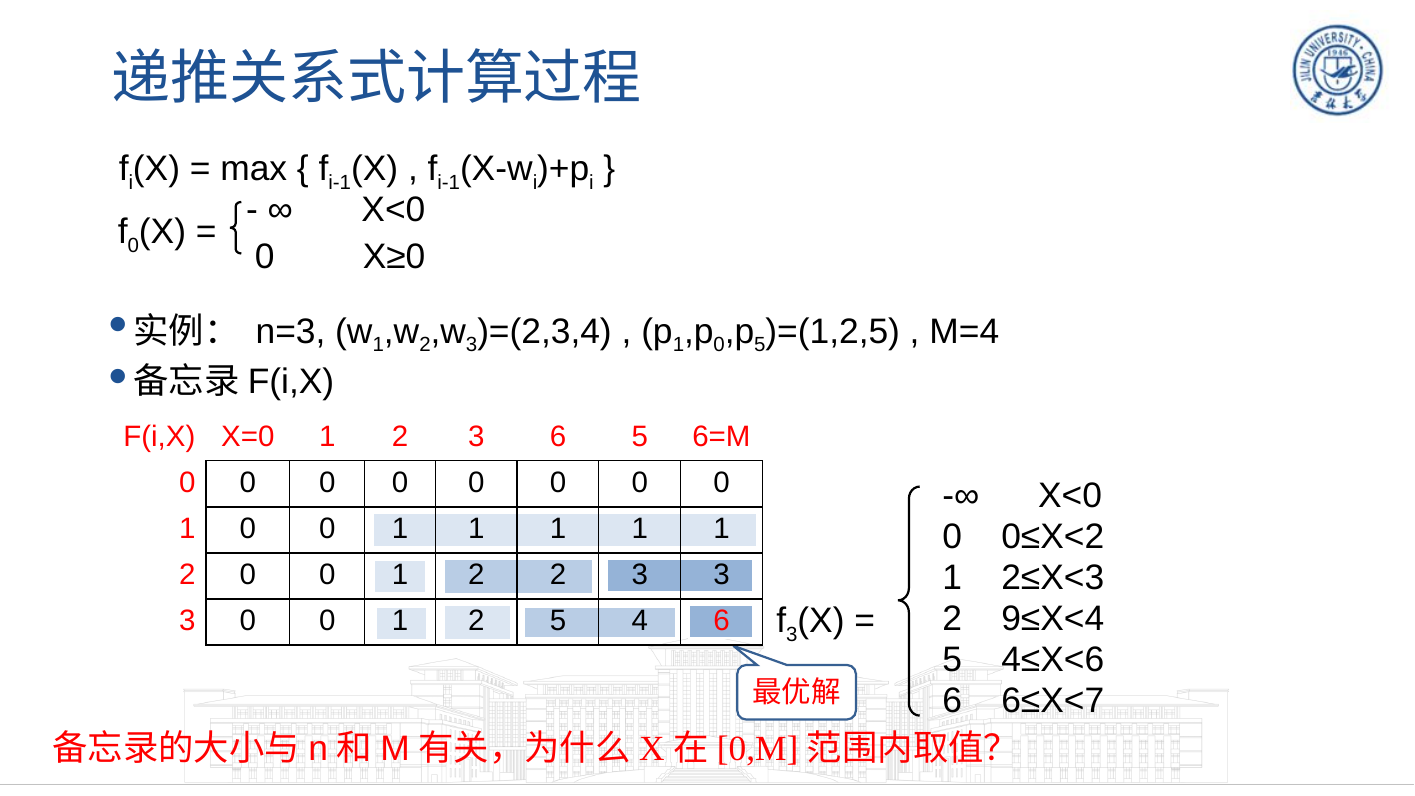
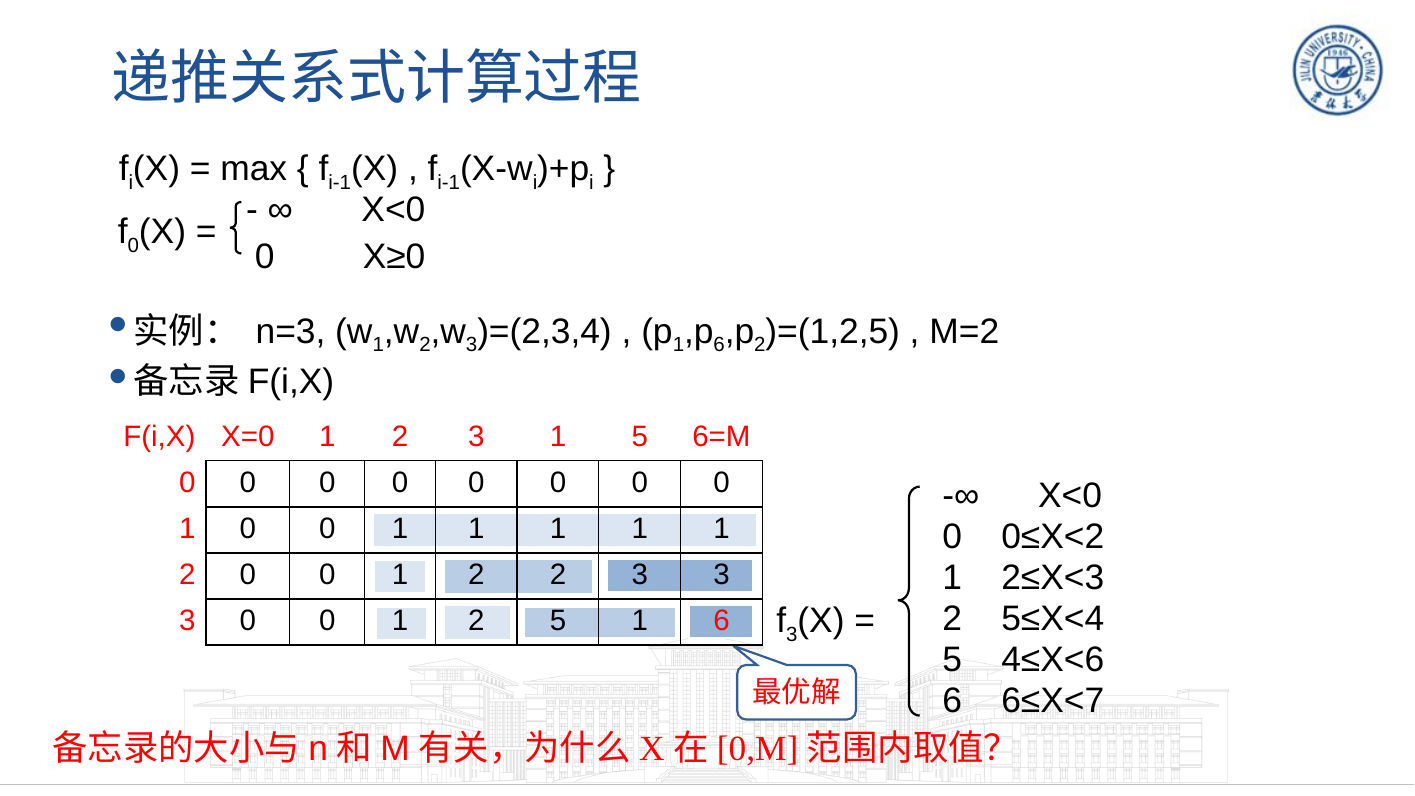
0: 0 -> 6 (719, 345)
5: 5 -> 2 (760, 345)
M=4: M=4 -> M=2 (964, 331)
3 6: 6 -> 1 (558, 437)
9≤X<4: 9≤X<4 -> 5≤X<4 (1053, 619)
5 4: 4 -> 1 (640, 621)
